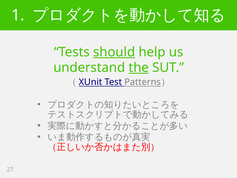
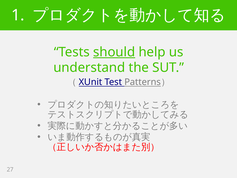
the underline: present -> none (139, 67)
